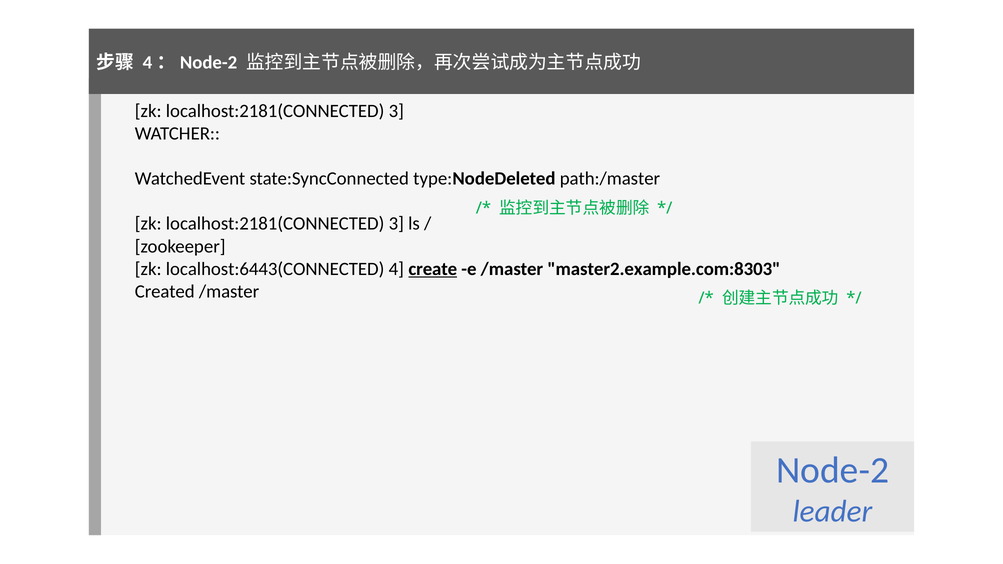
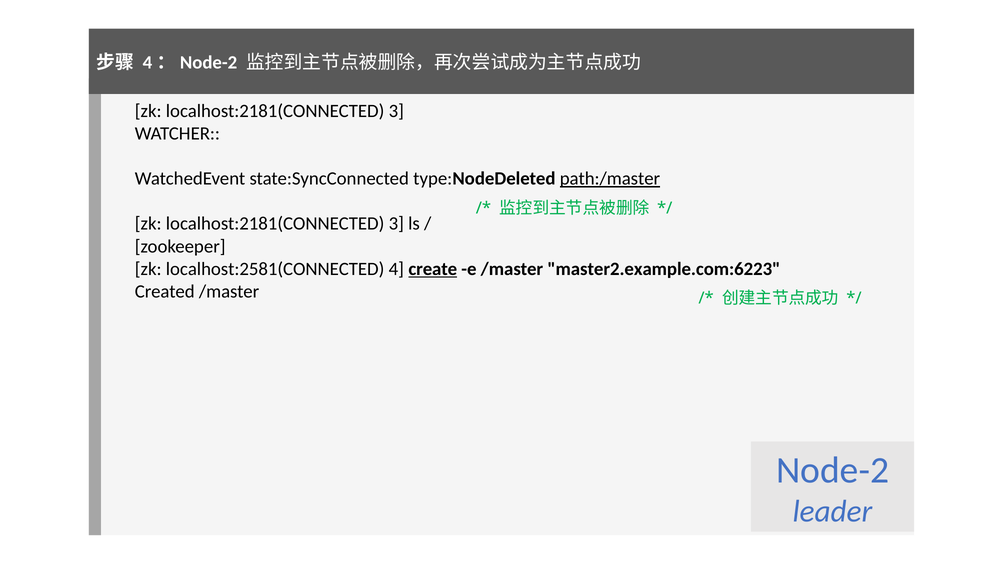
path:/master underline: none -> present (610, 179)
localhost:6443(CONNECTED: localhost:6443(CONNECTED -> localhost:2581(CONNECTED (275, 269)
master2.example.com:8303: master2.example.com:8303 -> master2.example.com:6223 (664, 269)
